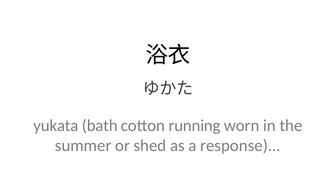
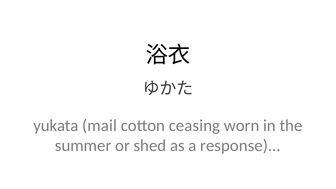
bath: bath -> mail (100, 125)
running: running -> ceasing (194, 125)
